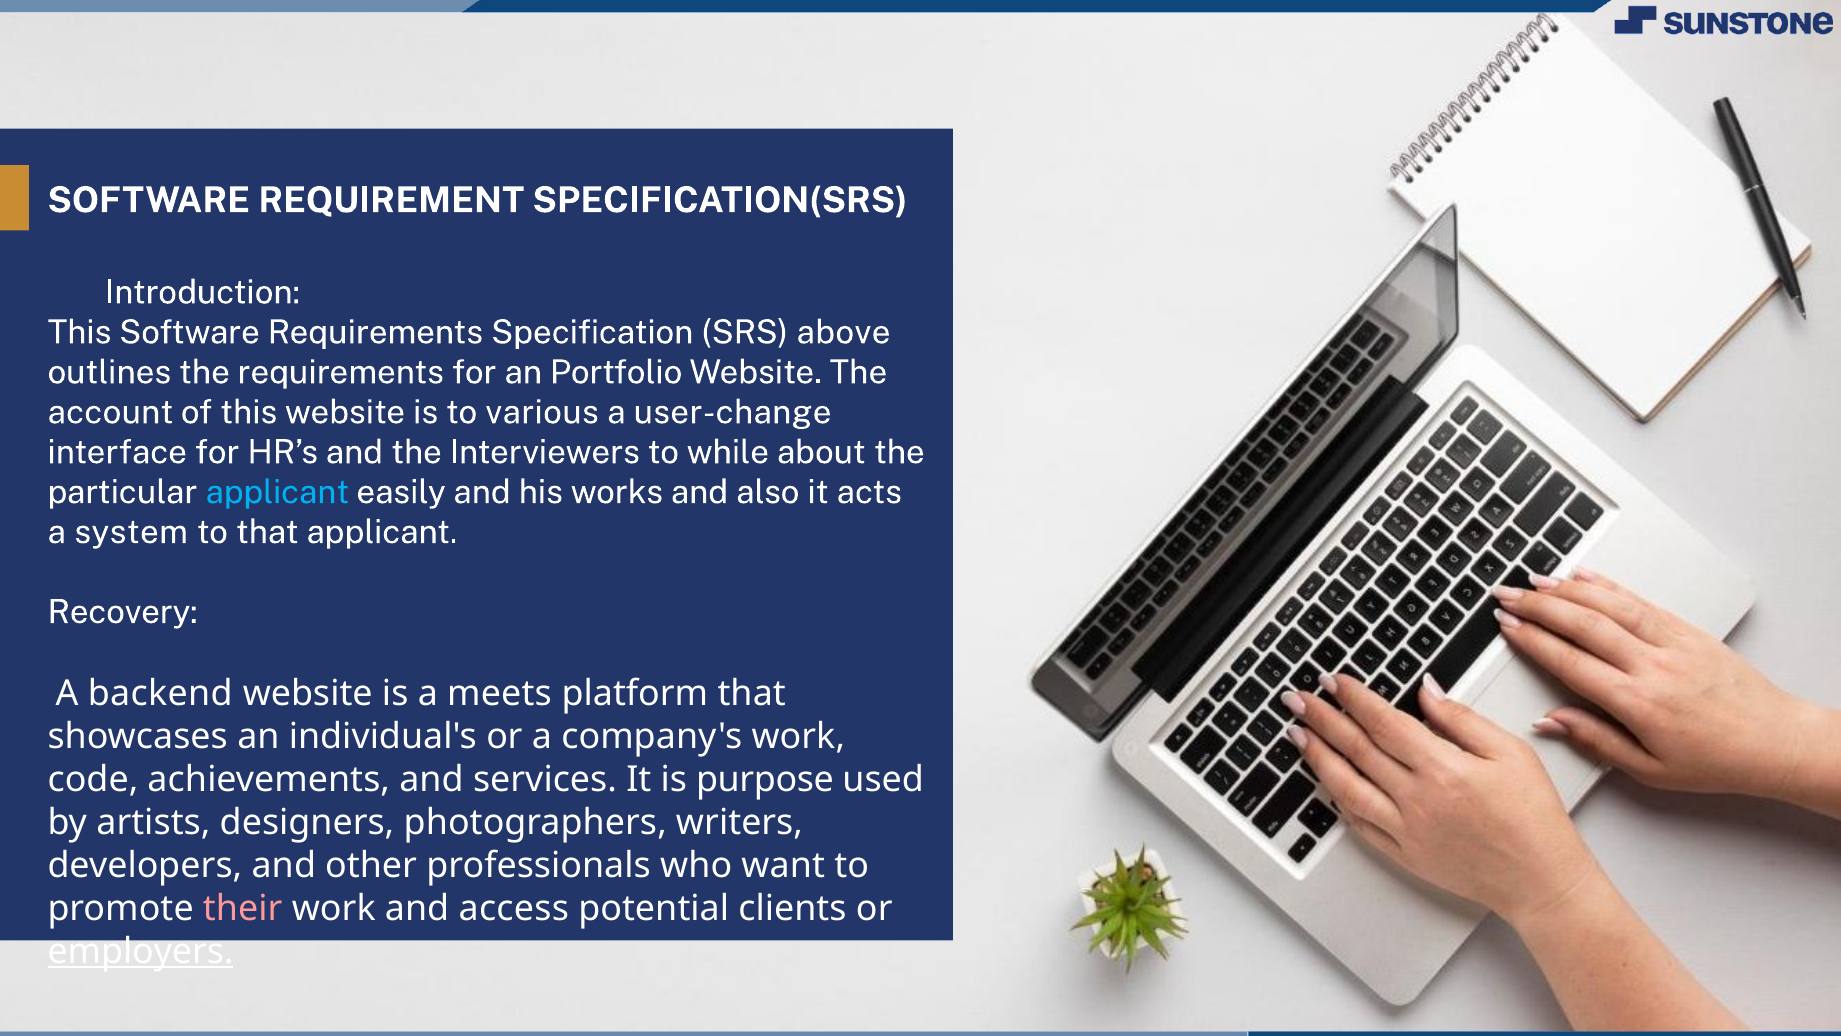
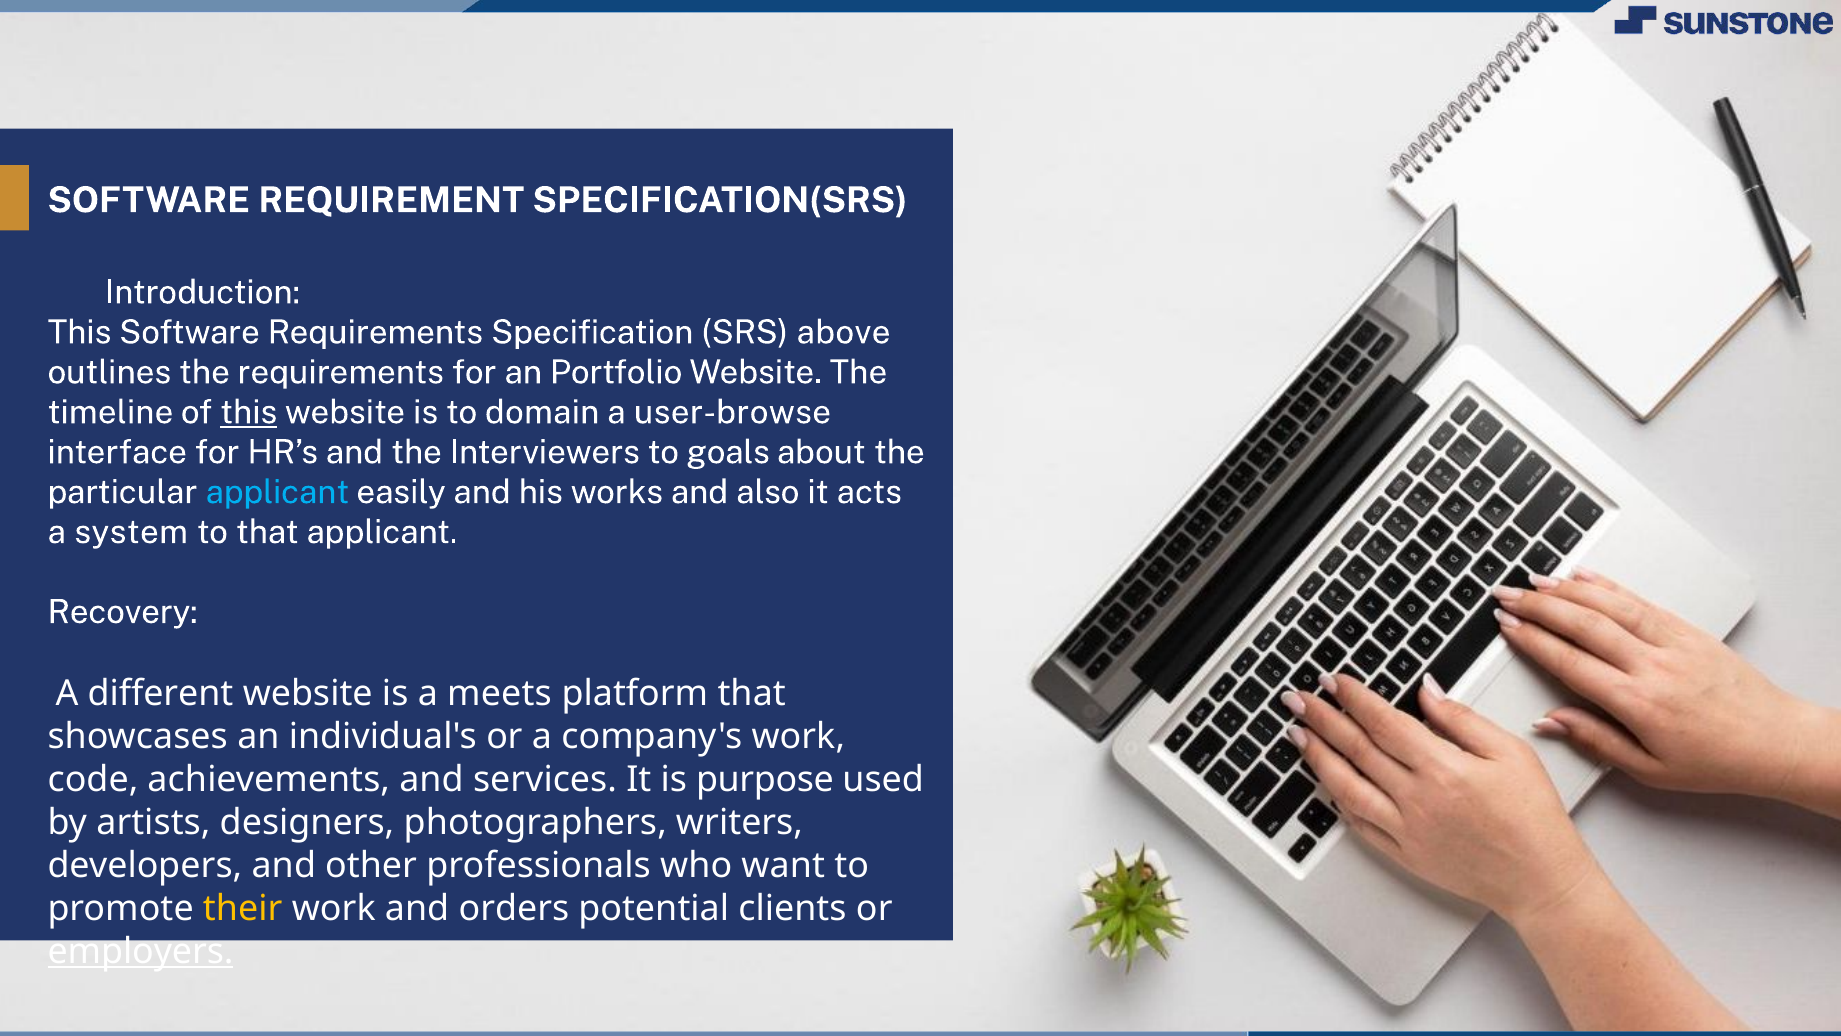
account: account -> timeline (110, 412)
this underline: none -> present (249, 412)
various: various -> domain (542, 412)
user-change: user-change -> user-browse (733, 412)
while: while -> goals (728, 452)
backend: backend -> different (161, 693)
their colour: pink -> yellow (243, 908)
access: access -> orders (514, 908)
